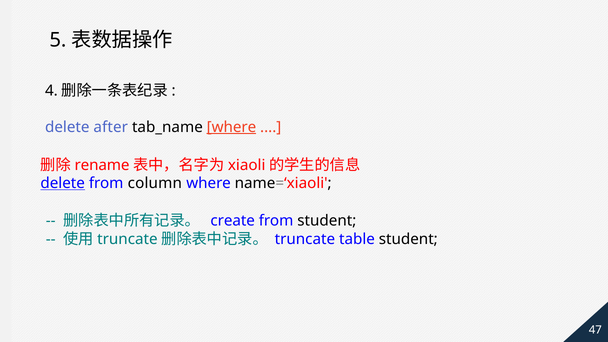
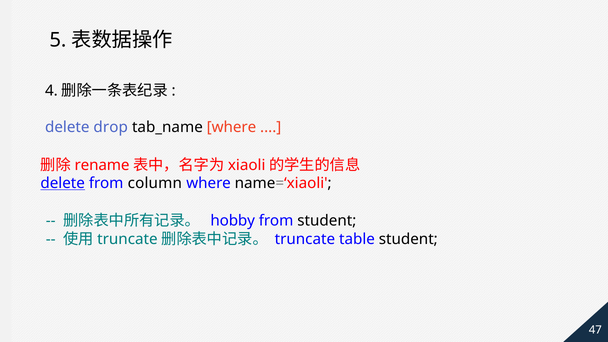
after: after -> drop (111, 127)
where underline: present -> none (231, 127)
create: create -> hobby (233, 221)
